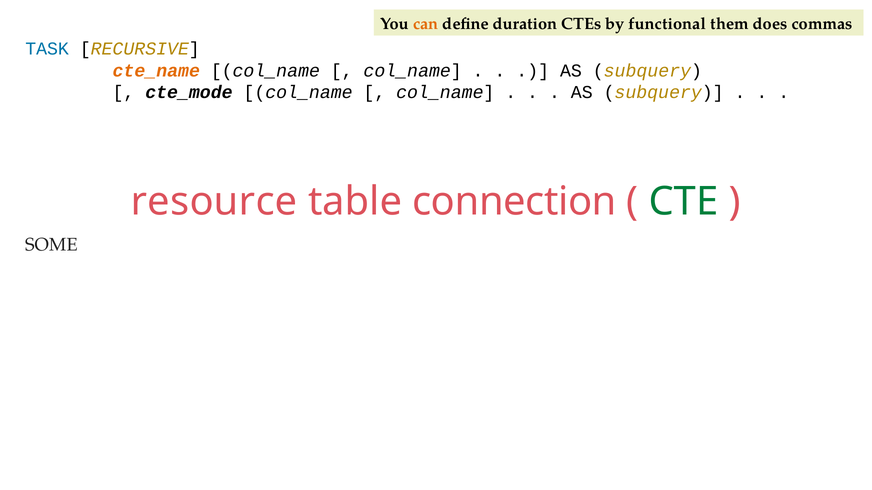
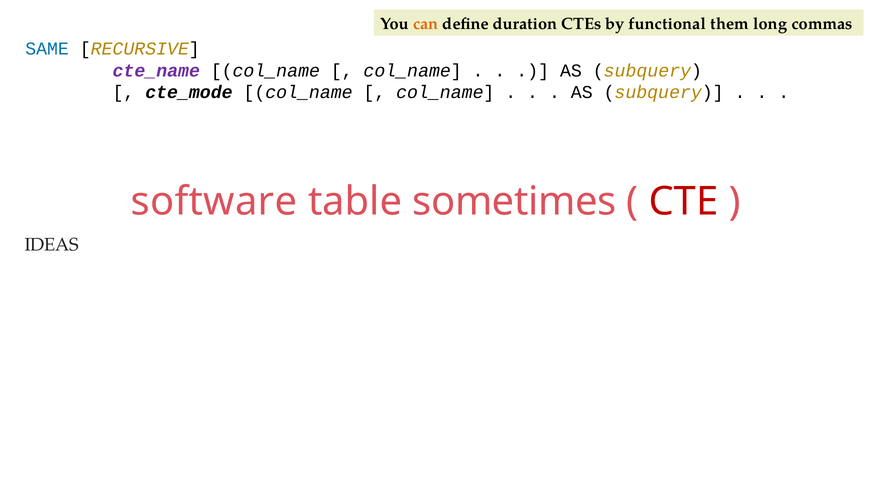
does: does -> long (770, 24)
TASK: TASK -> SAME (47, 49)
cte_name colour: orange -> purple (156, 71)
resource: resource -> software (214, 202)
connection: connection -> sometimes (514, 202)
CTE colour: green -> red (683, 202)
SOME: SOME -> IDEAS (52, 245)
